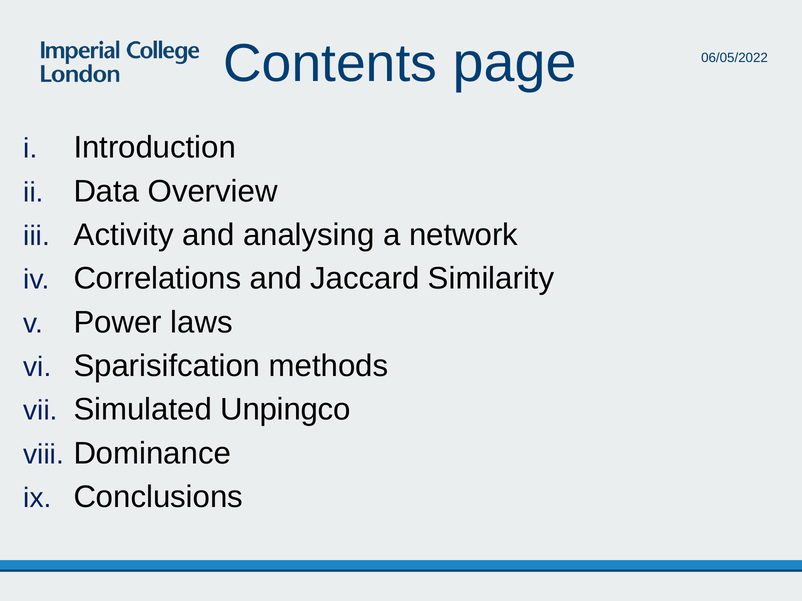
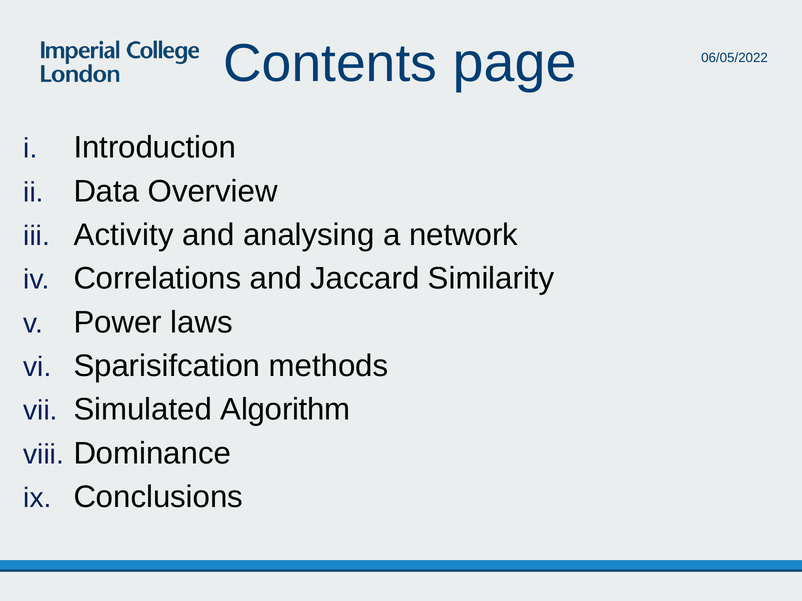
Unpingco: Unpingco -> Algorithm (285, 410)
